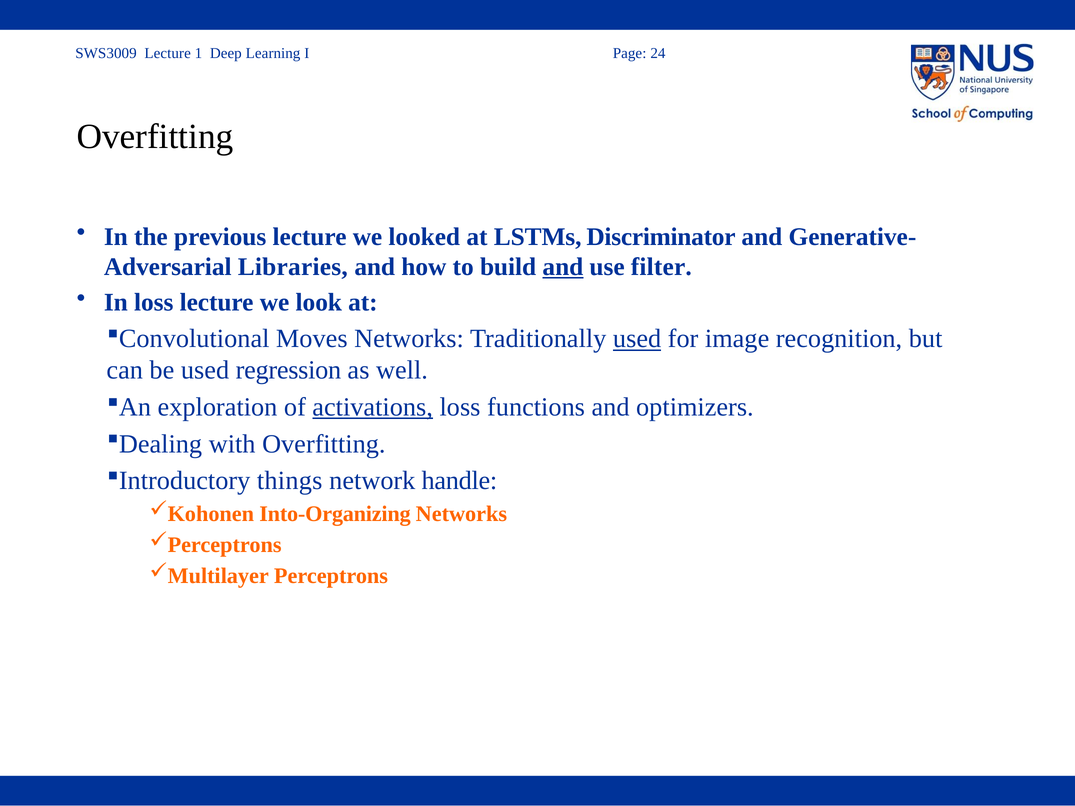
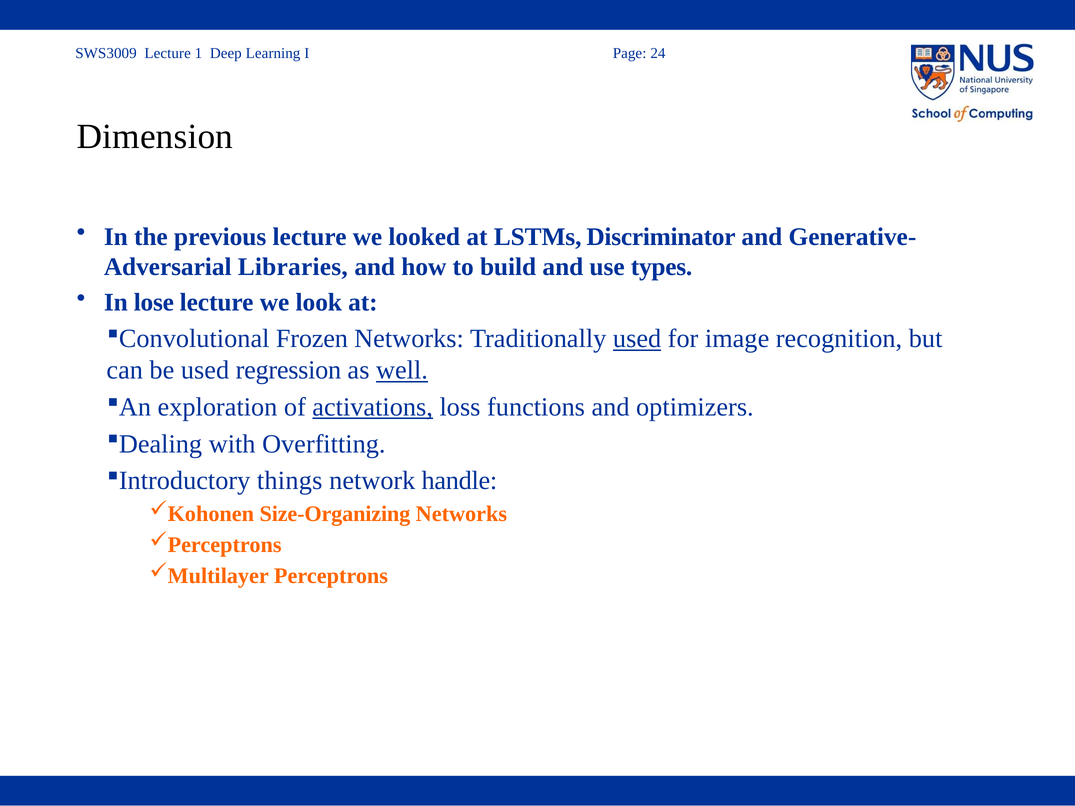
Overfitting: Overfitting -> Dimension (155, 137)
and underline: present -> none (563, 267)
filter: filter -> types (662, 267)
In loss: loss -> lose (154, 303)
Moves: Moves -> Frozen (312, 339)
well underline: none -> present (402, 370)
Into-Organizing: Into-Organizing -> Size-Organizing (335, 514)
